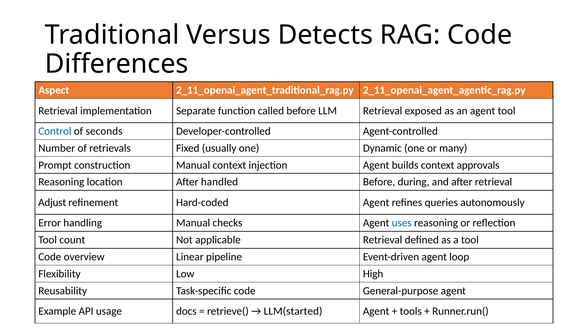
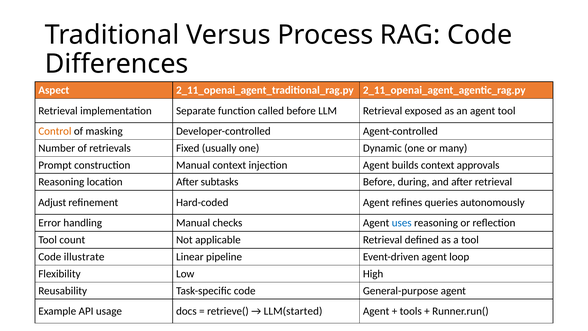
Detects: Detects -> Process (325, 35)
Control colour: blue -> orange (55, 131)
seconds: seconds -> masking (104, 131)
handled: handled -> subtasks (220, 182)
overview: overview -> illustrate (84, 257)
